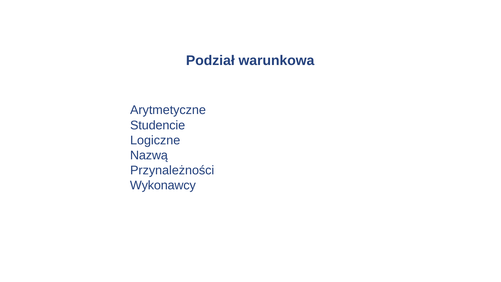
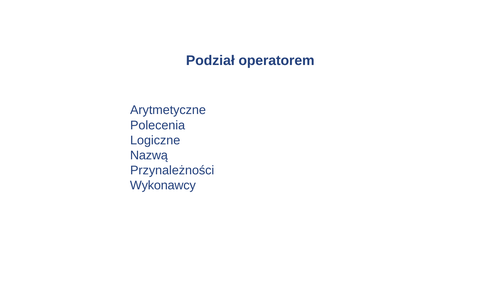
warunkowa: warunkowa -> operatorem (277, 61)
Studencie: Studencie -> Polecenia (158, 125)
